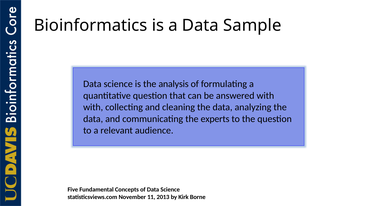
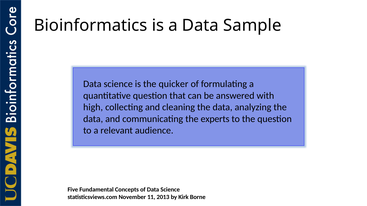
analysis: analysis -> quicker (173, 84)
with: with -> high (93, 108)
